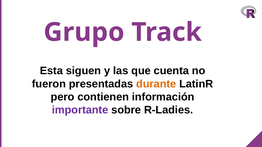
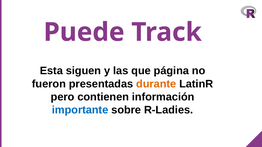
Grupo: Grupo -> Puede (84, 32)
cuenta: cuenta -> página (171, 71)
importante colour: purple -> blue (80, 110)
